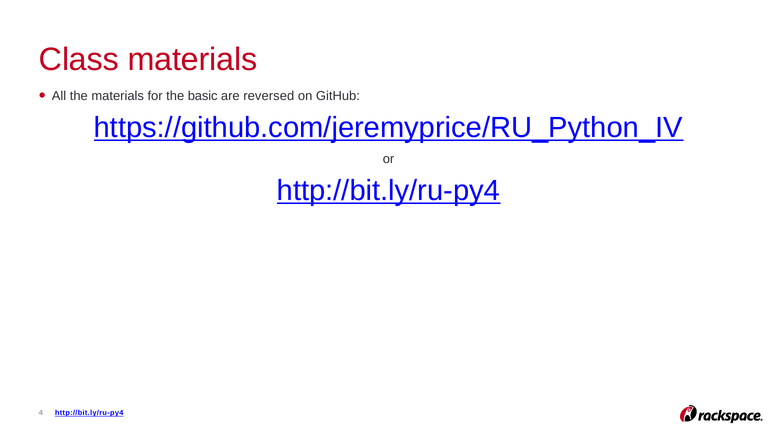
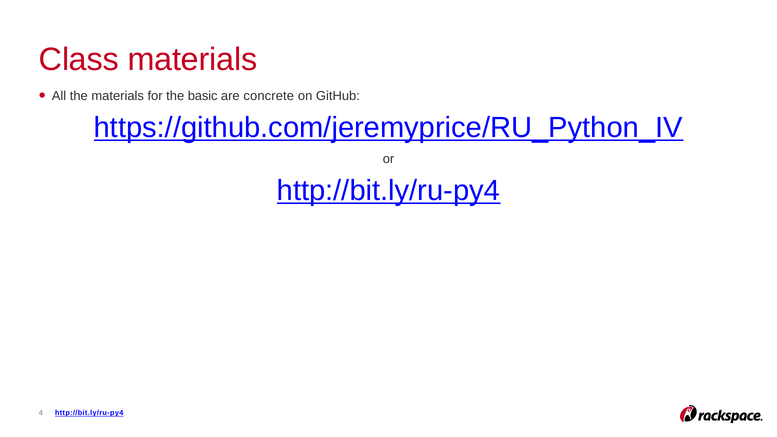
reversed: reversed -> concrete (269, 96)
